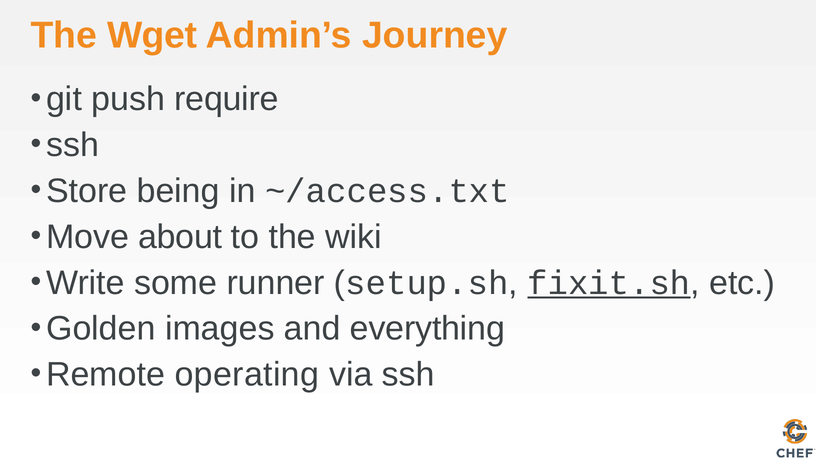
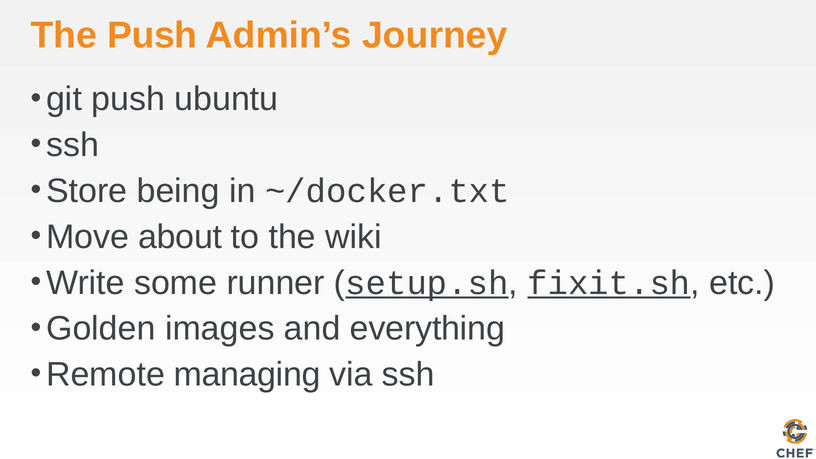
The Wget: Wget -> Push (152, 35)
require: require -> ubuntu (226, 99)
~/access.txt: ~/access.txt -> ~/docker.txt (387, 191)
setup.sh underline: none -> present (427, 283)
operating: operating -> managing (247, 375)
